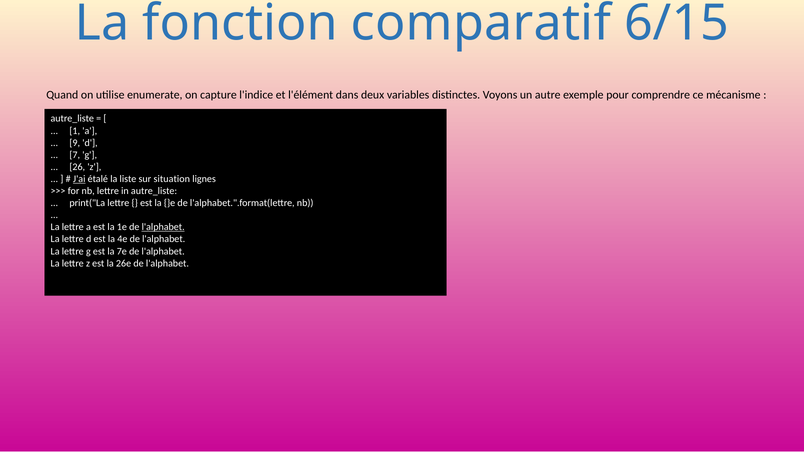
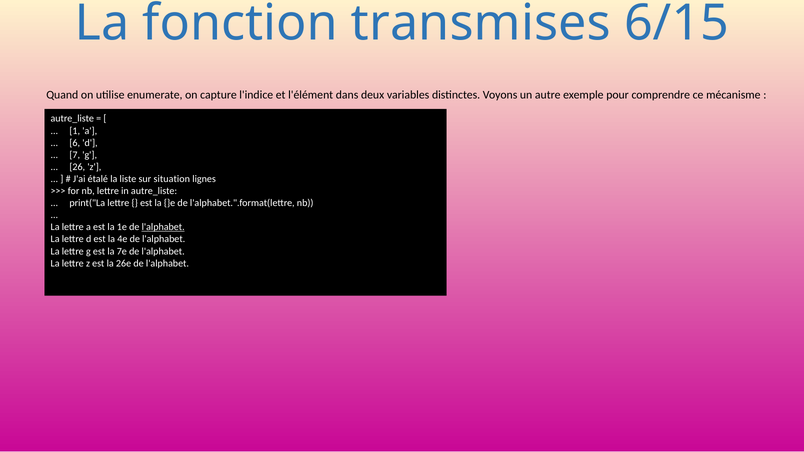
comparatif: comparatif -> transmises (481, 23)
9: 9 -> 6 (75, 143)
J'ai underline: present -> none (79, 179)
